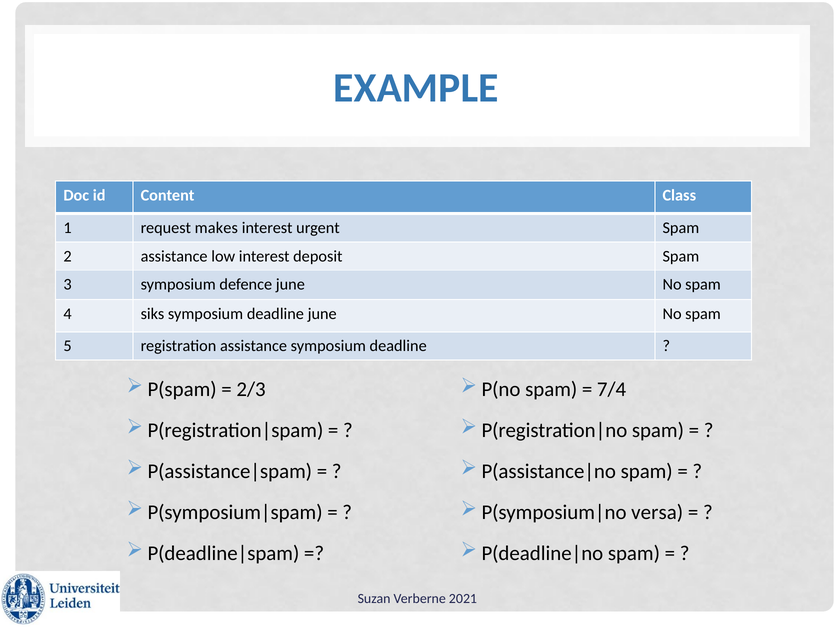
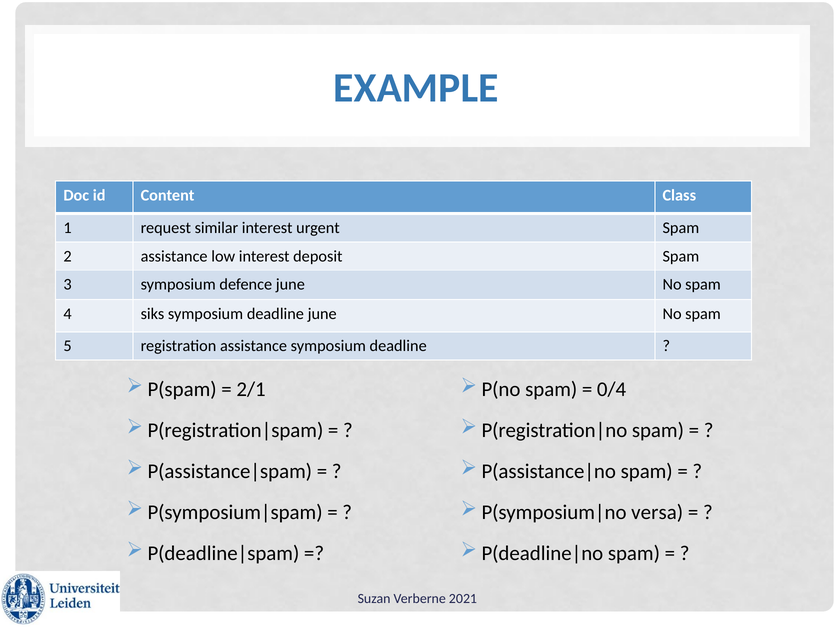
makes: makes -> similar (216, 228)
2/3: 2/3 -> 2/1 (251, 389)
7/4: 7/4 -> 0/4 (612, 389)
